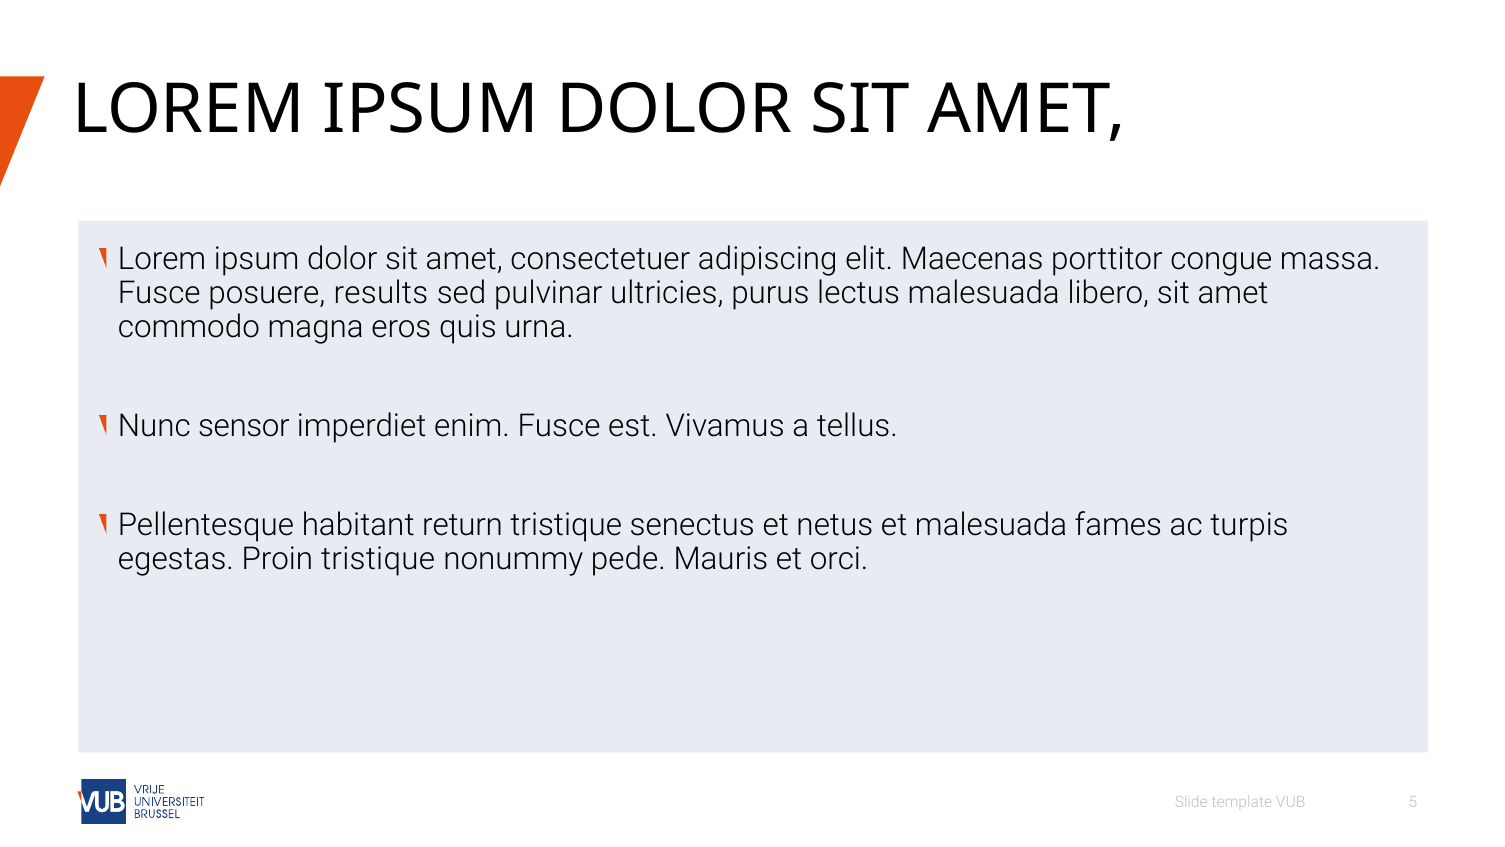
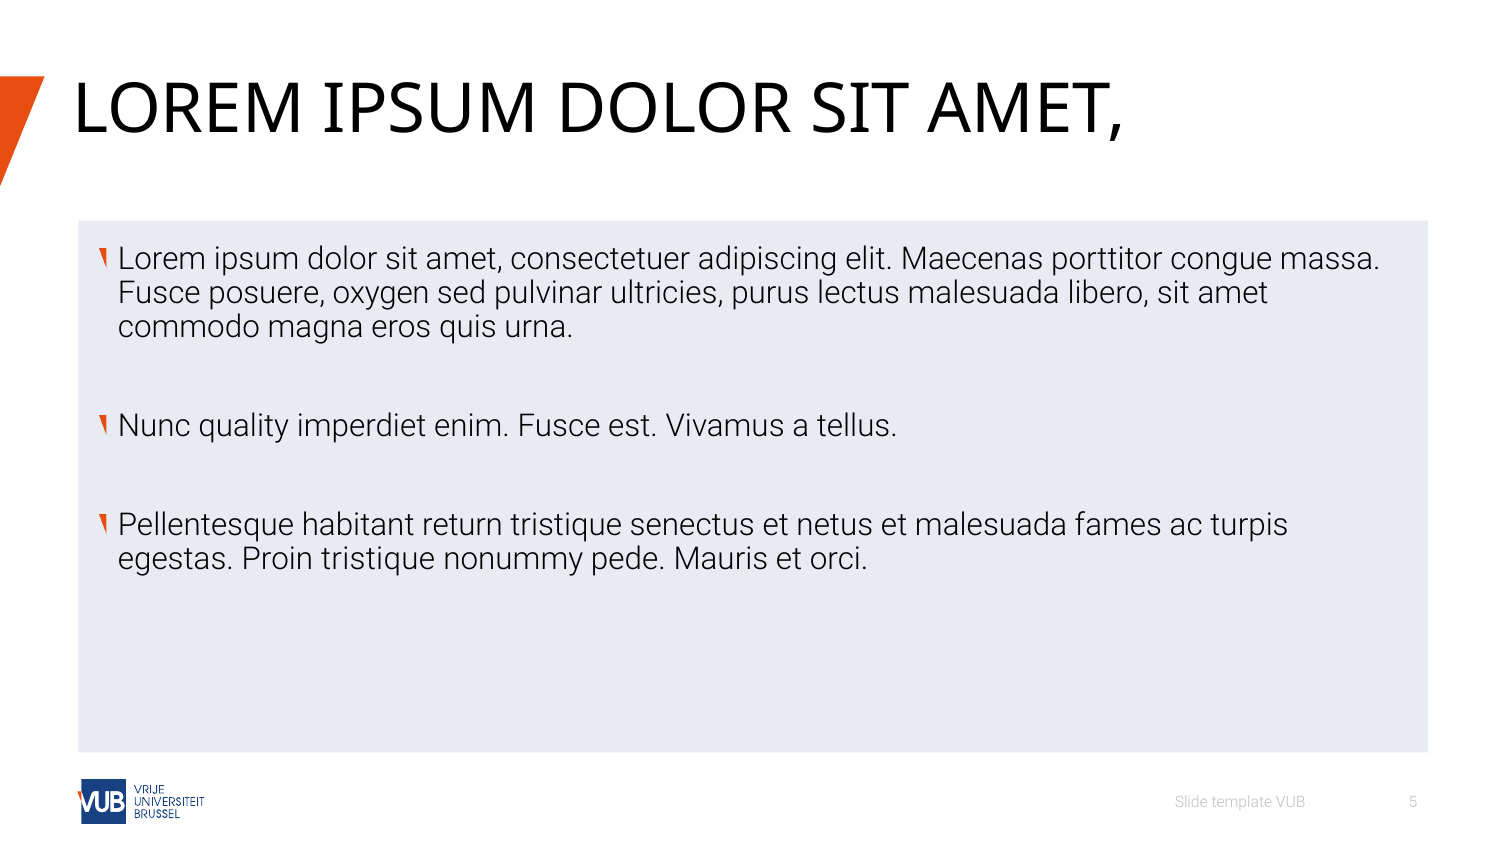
results: results -> oxygen (381, 293)
sensor: sensor -> quality (244, 426)
